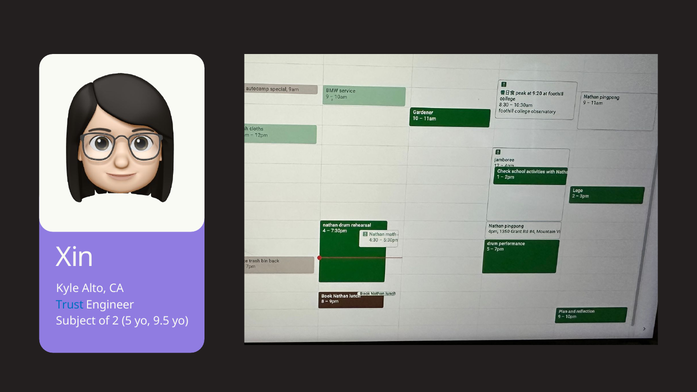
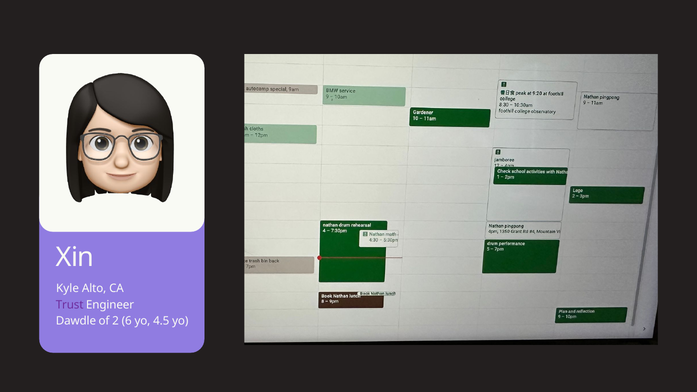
Trust colour: blue -> purple (70, 305)
Subject: Subject -> Dawdle (76, 321)
5: 5 -> 6 (127, 321)
9.5: 9.5 -> 4.5 (161, 321)
